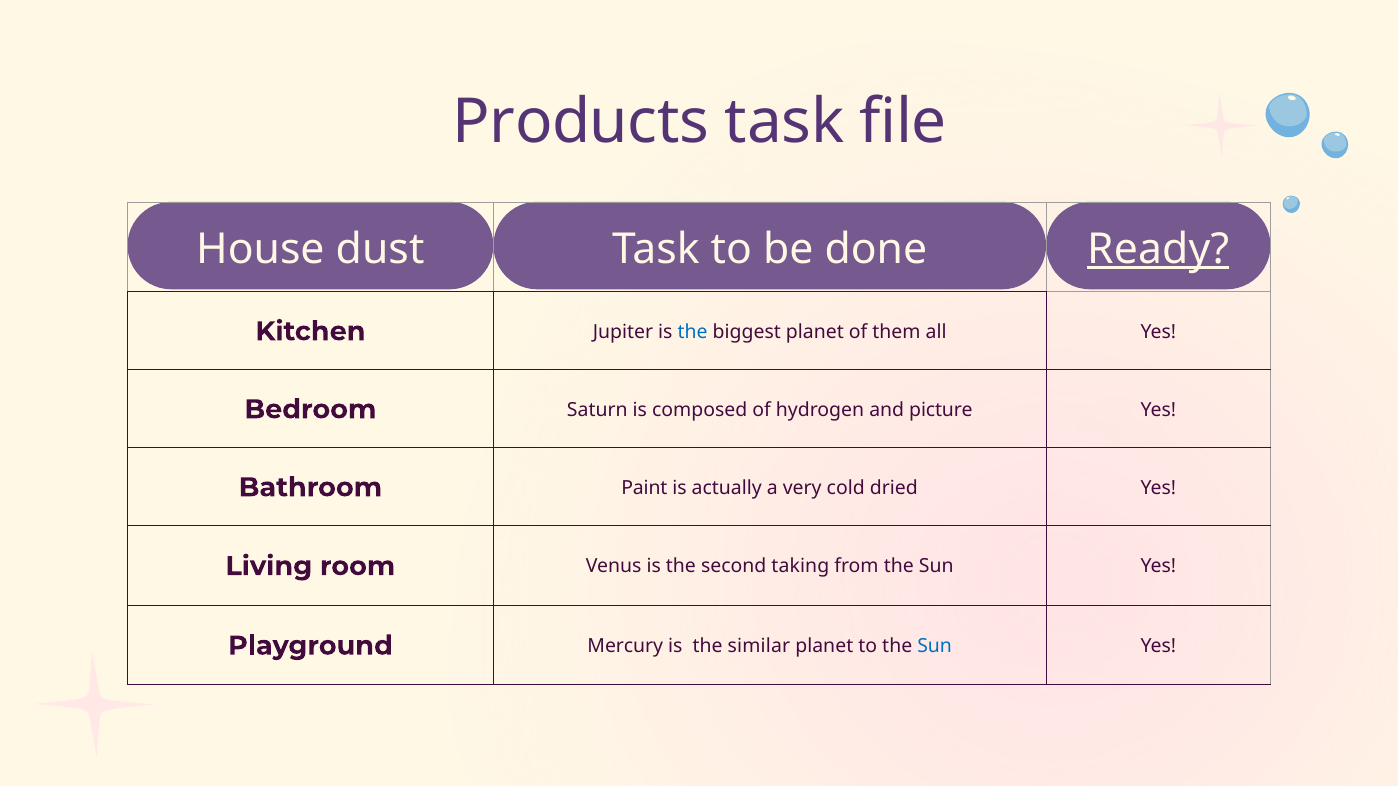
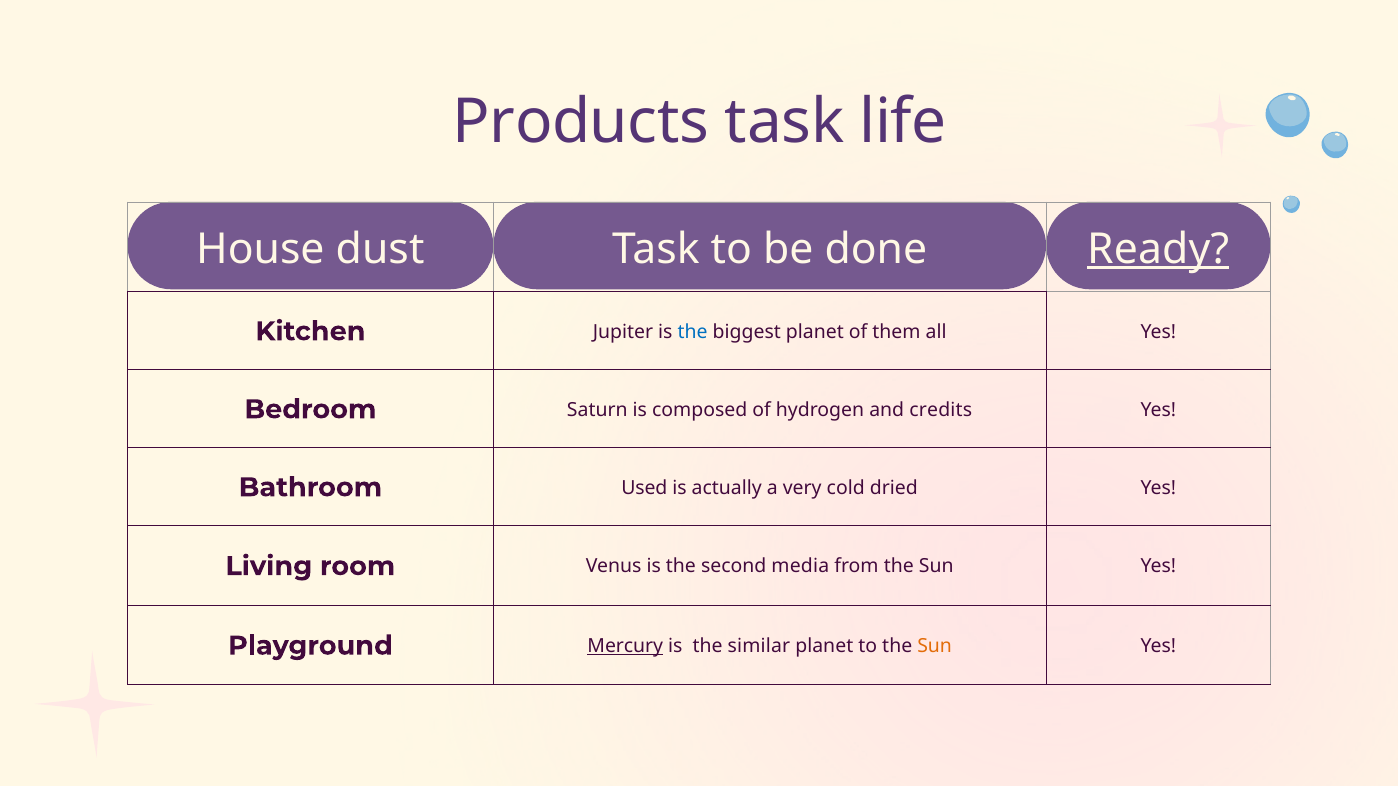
file: file -> life (903, 122)
picture: picture -> credits (941, 410)
Paint: Paint -> Used (644, 488)
taking: taking -> media (800, 567)
Mercury underline: none -> present (625, 646)
Sun colour: blue -> orange (935, 646)
